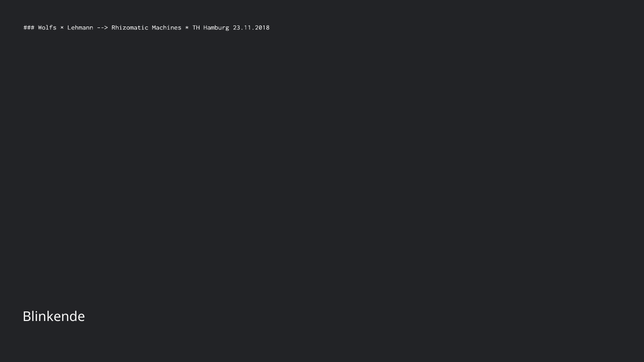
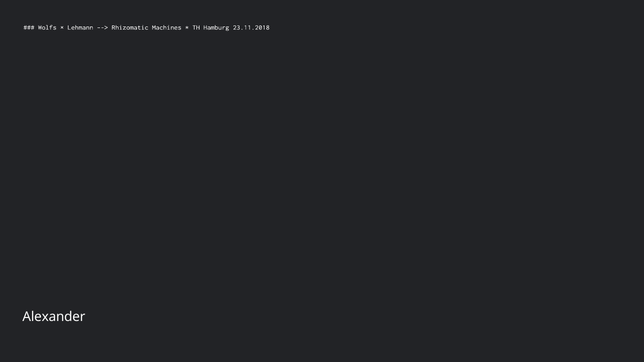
Blinkende: Blinkende -> Alexander (54, 317)
